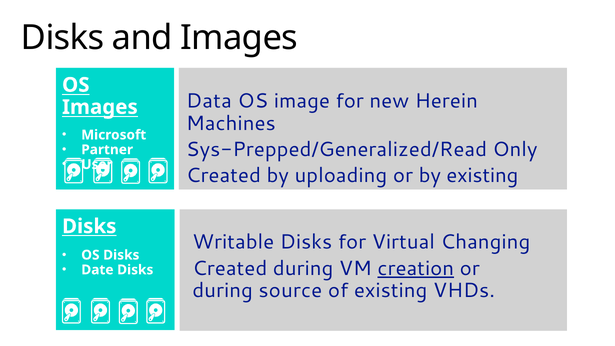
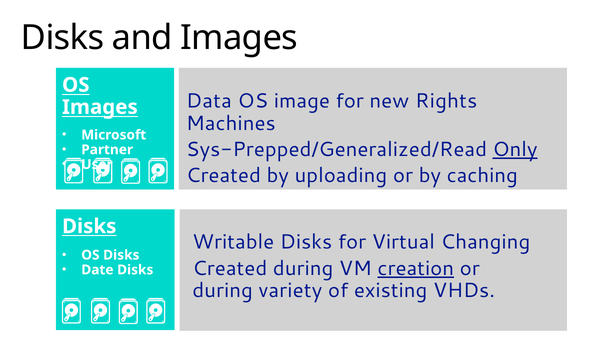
Herein: Herein -> Rights (446, 101)
Only underline: none -> present (515, 149)
by existing: existing -> caching (482, 176)
source: source -> variety (290, 291)
